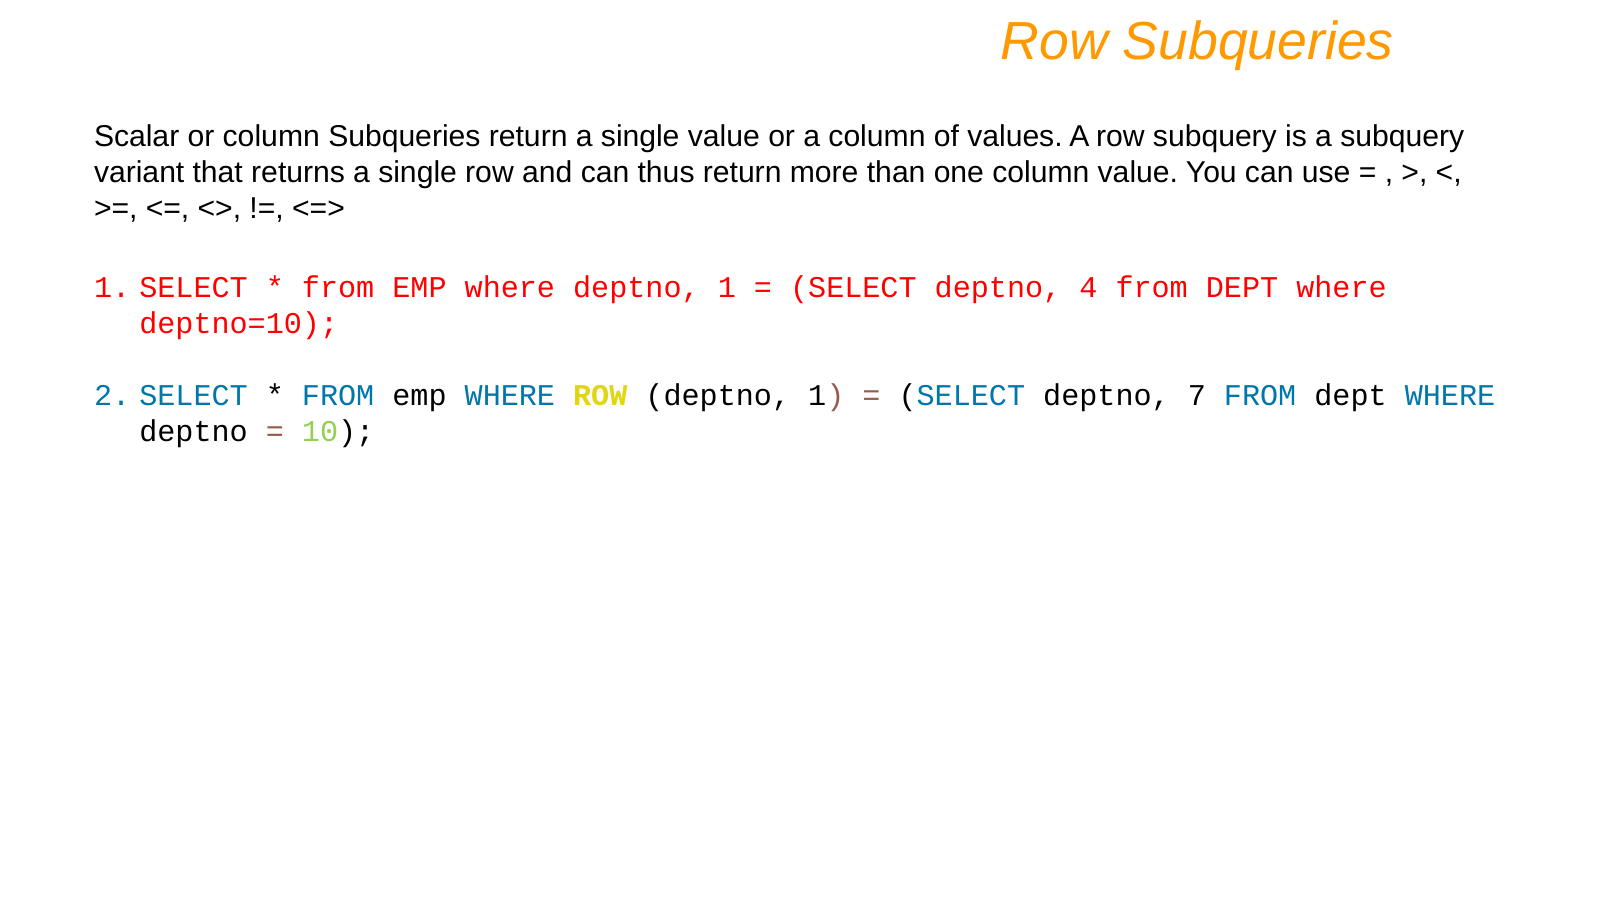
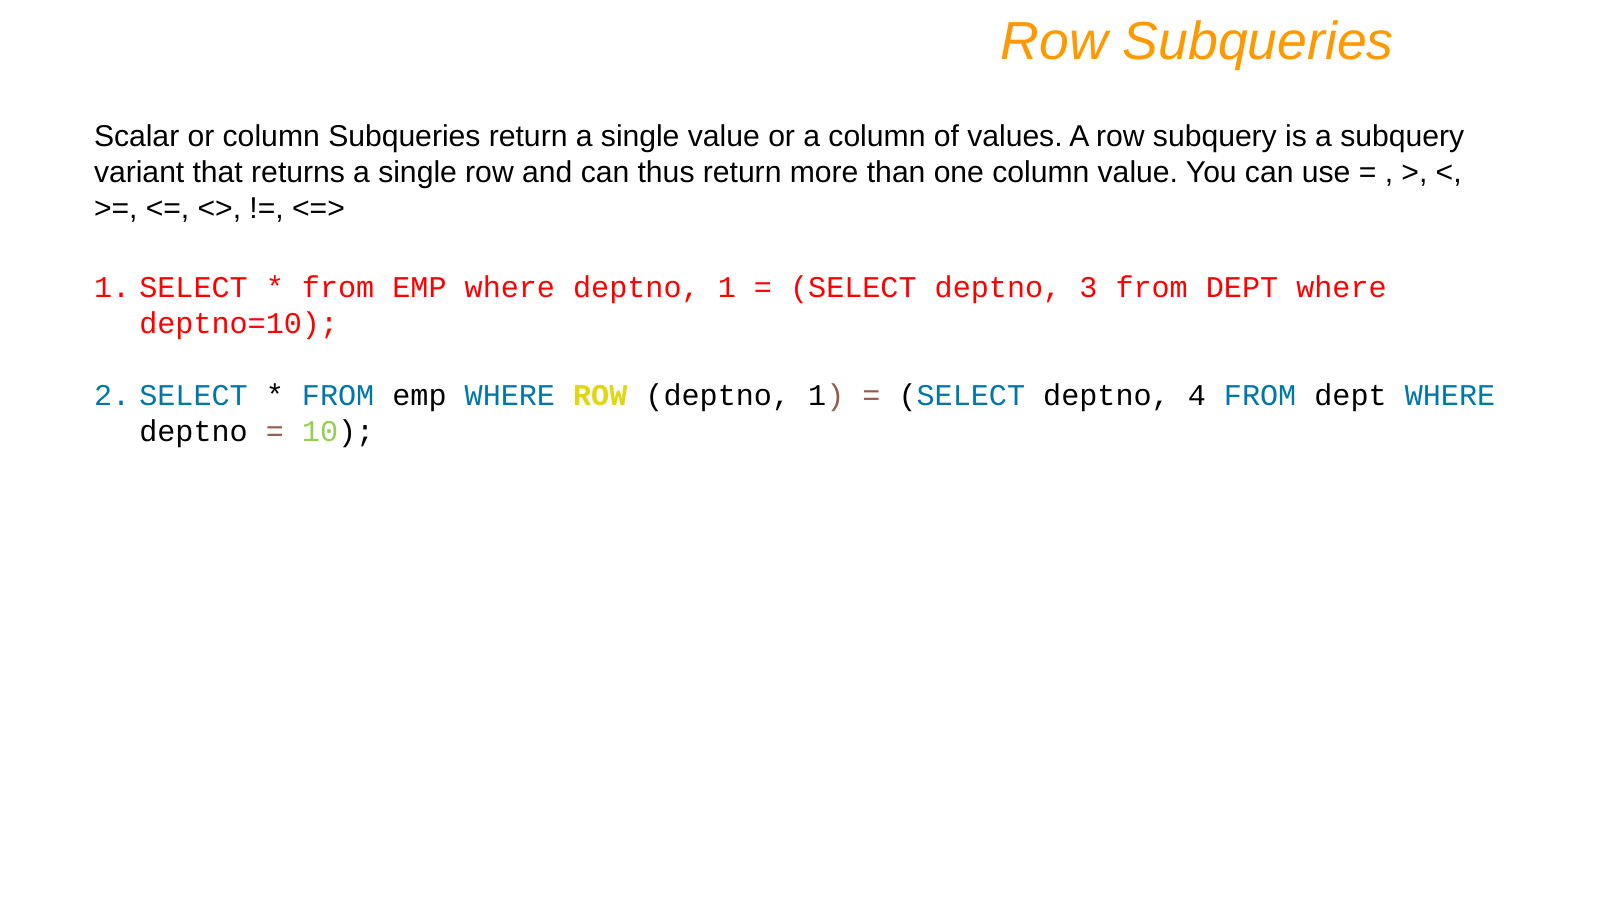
4: 4 -> 3 (1088, 287)
7: 7 -> 4 (1197, 396)
